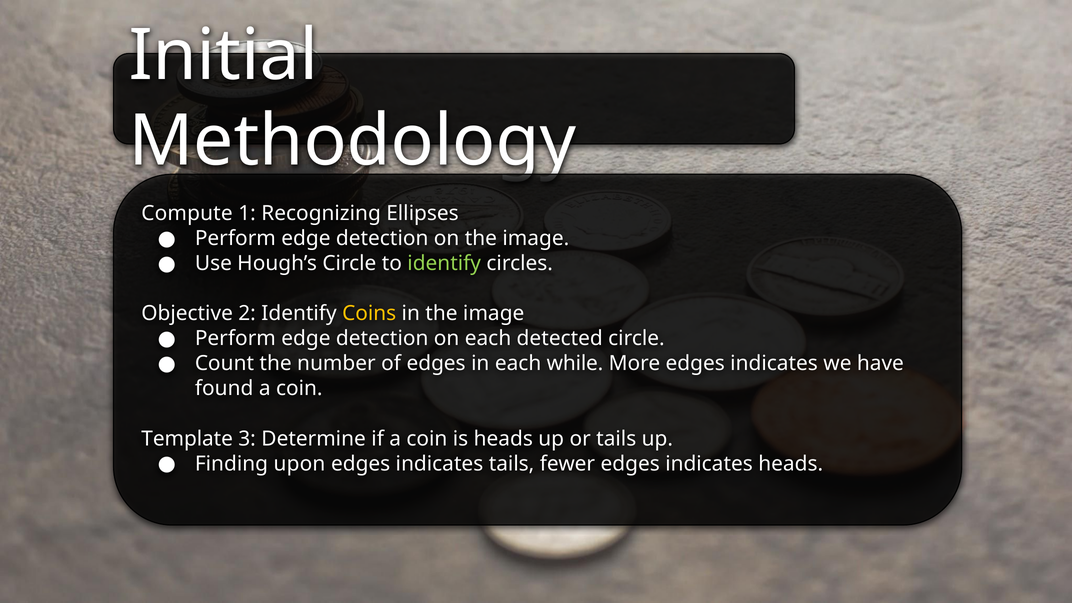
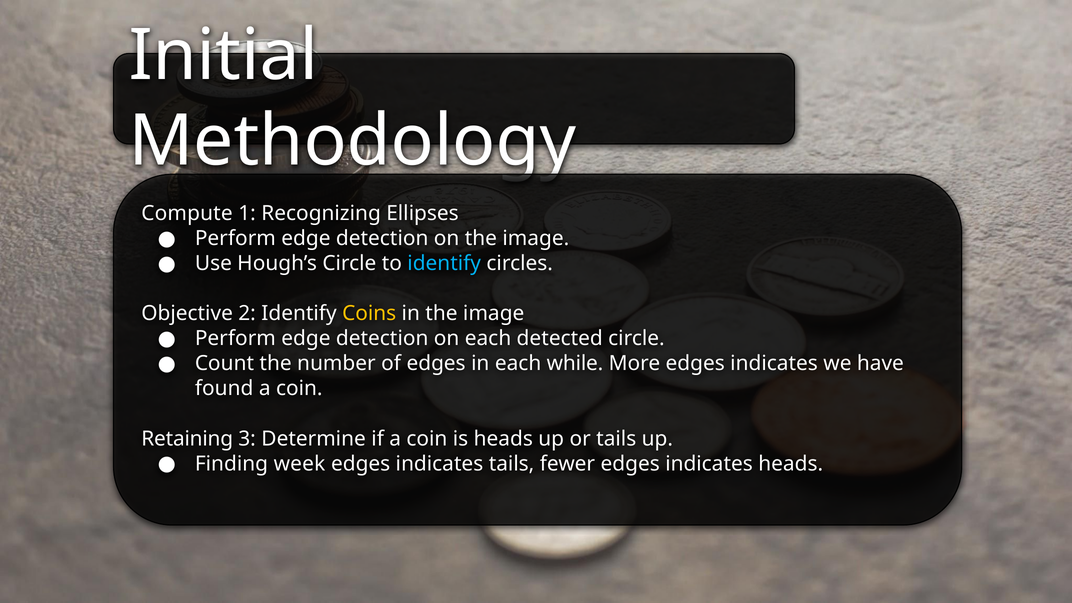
identify colour: light green -> light blue (444, 263)
Template: Template -> Retaining (187, 439)
upon: upon -> week (299, 464)
